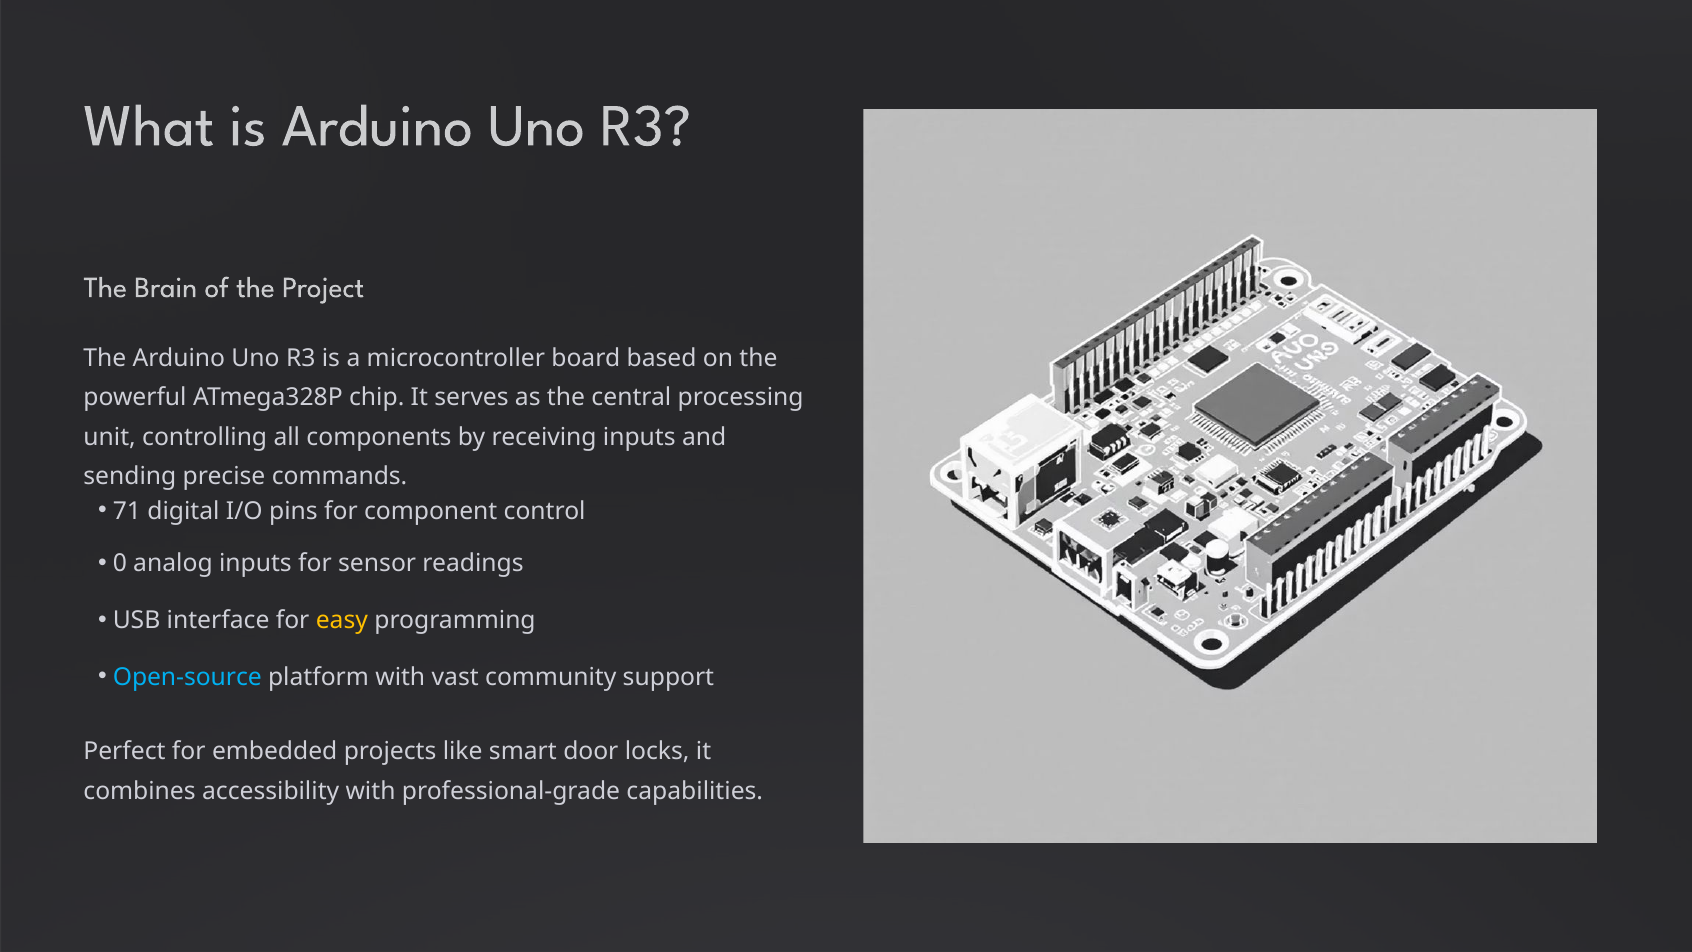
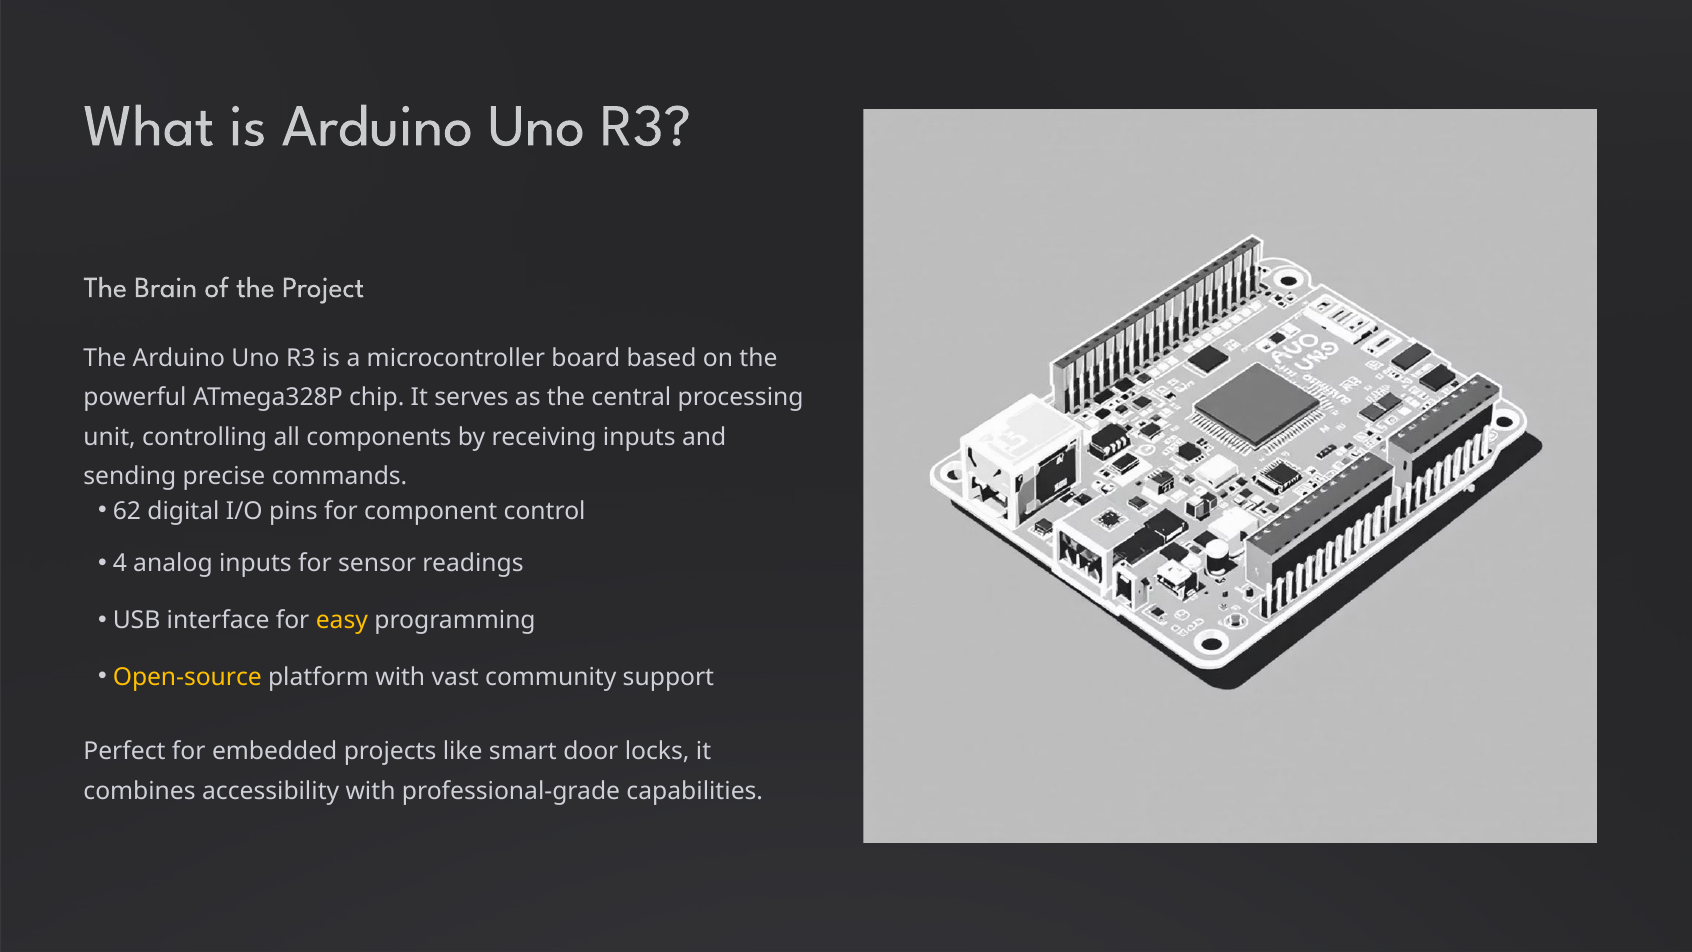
71: 71 -> 62 (127, 511)
0: 0 -> 4 (120, 564)
Open-source colour: light blue -> yellow (187, 677)
